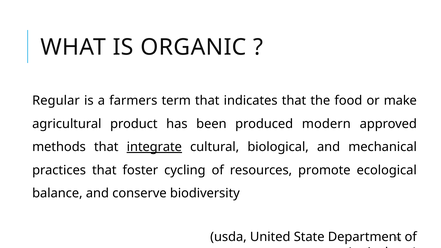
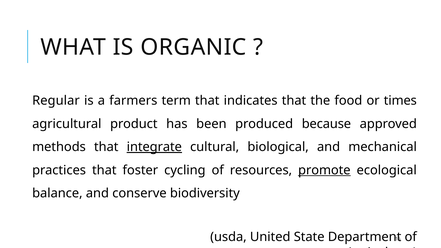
make: make -> times (400, 101)
modern: modern -> because (326, 124)
promote underline: none -> present (324, 170)
